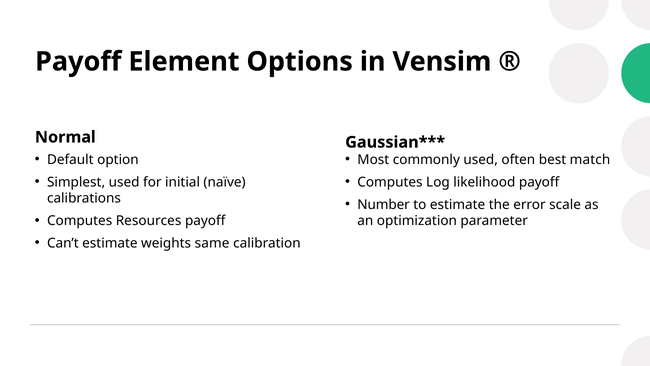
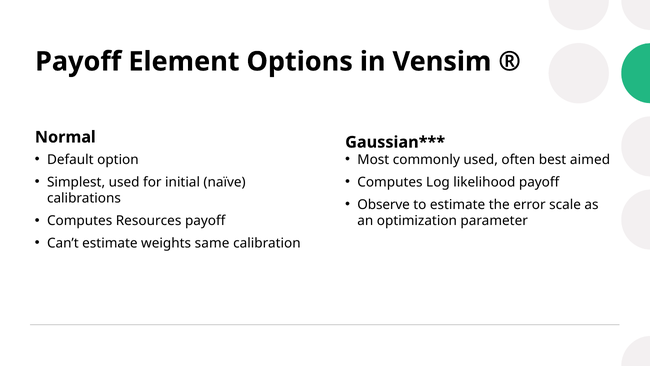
match: match -> aimed (590, 160)
Number: Number -> Observe (384, 204)
